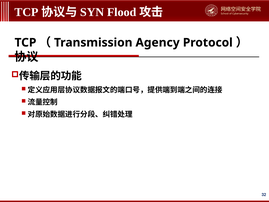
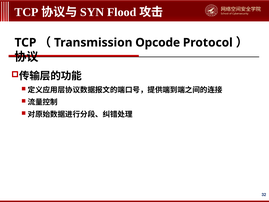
Agency: Agency -> Opcode (158, 43)
